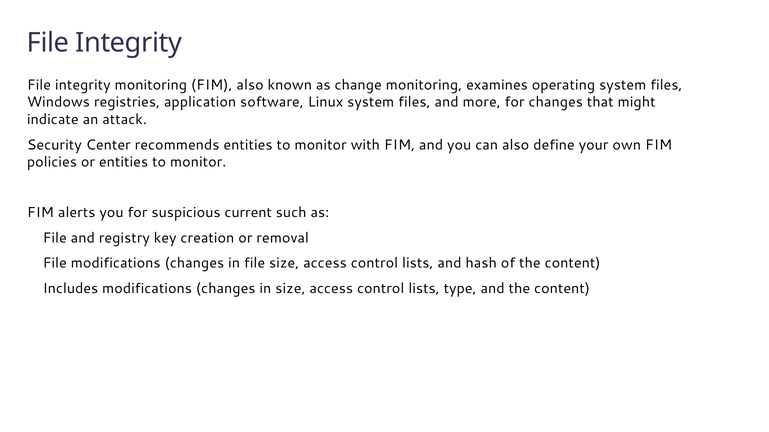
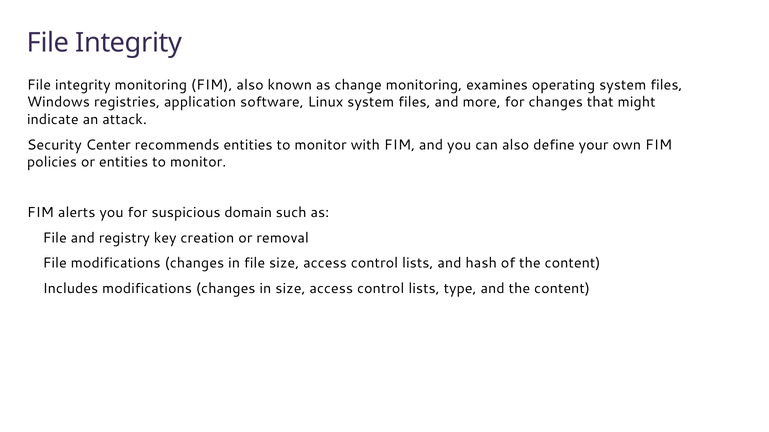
current: current -> domain (248, 213)
